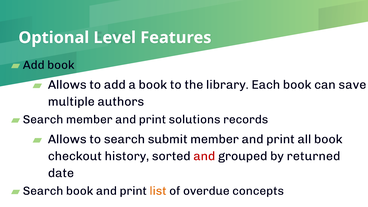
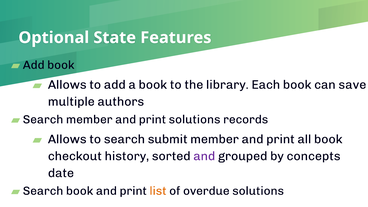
Level: Level -> State (115, 38)
and colour: red -> purple (204, 156)
returned: returned -> concepts (314, 156)
overdue concepts: concepts -> solutions (258, 191)
